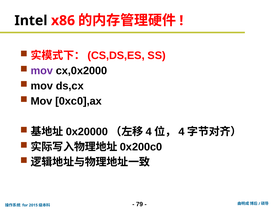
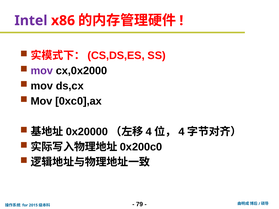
Intel colour: black -> purple (31, 21)
